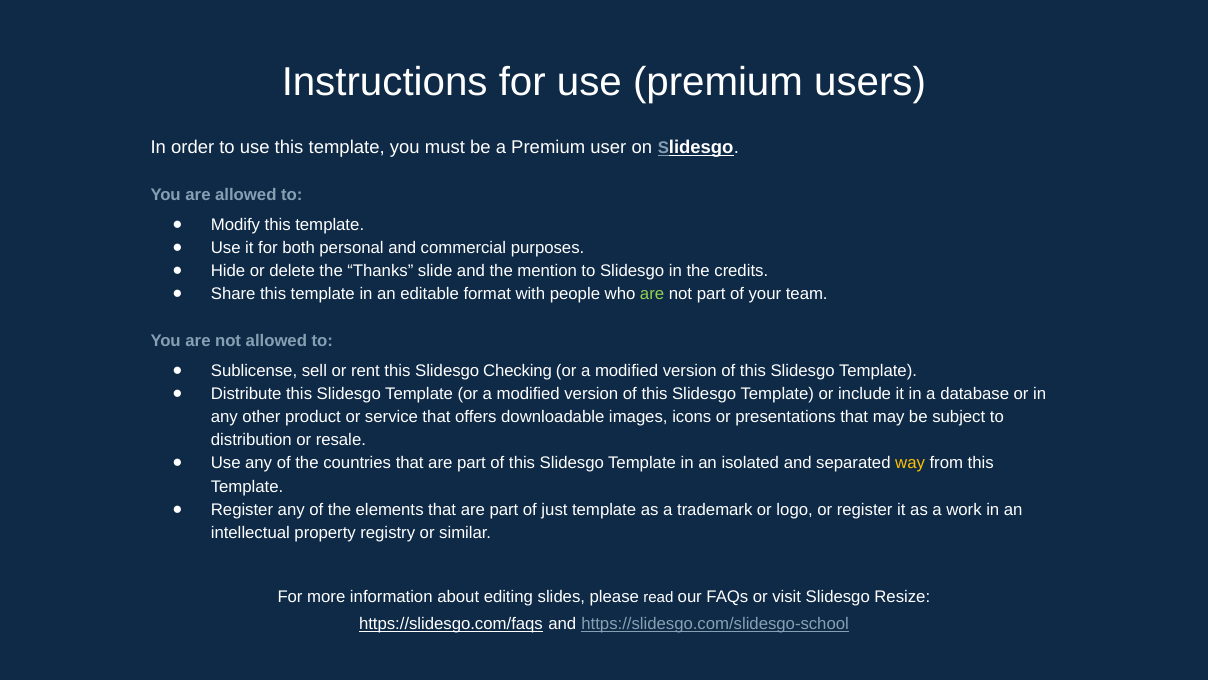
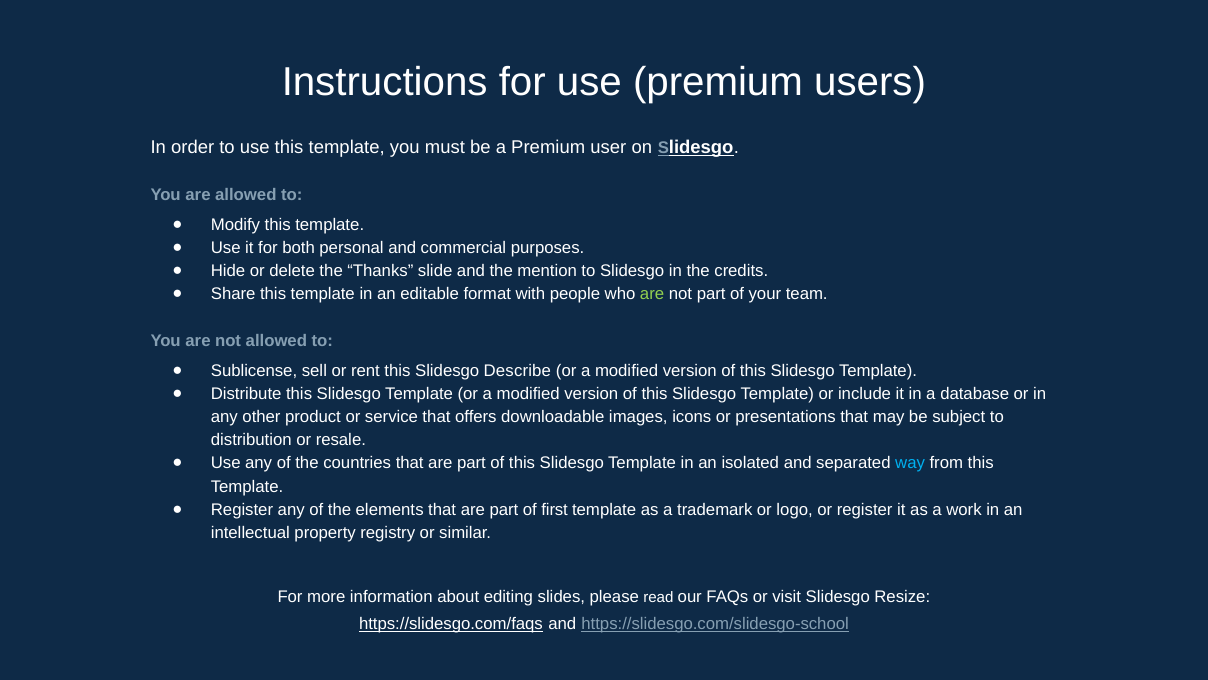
Checking: Checking -> Describe (517, 370)
way colour: yellow -> light blue (910, 463)
just: just -> first (555, 509)
